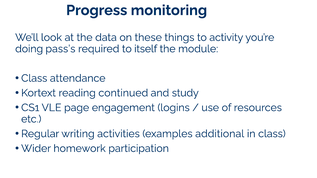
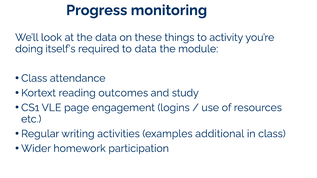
pass’s: pass’s -> itself’s (60, 49)
to itself: itself -> data (146, 49)
continued: continued -> outcomes (123, 93)
